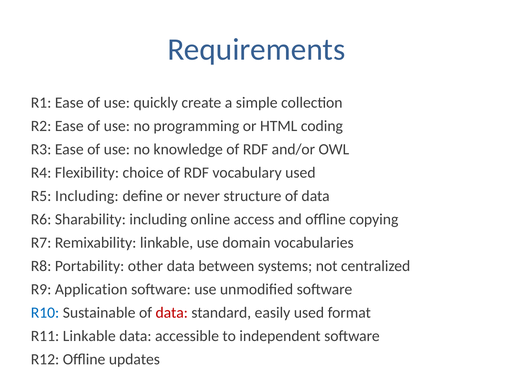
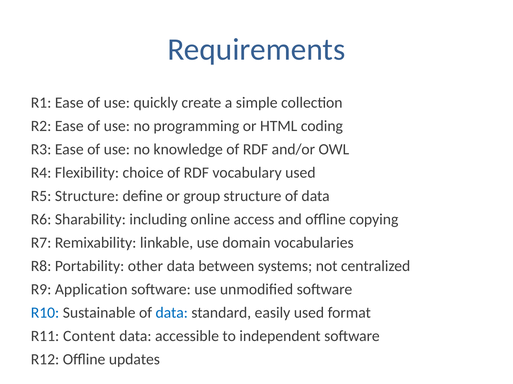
R5 Including: Including -> Structure (87, 196)
never: never -> group (202, 196)
data colour: red -> blue (172, 313)
R11 Linkable: Linkable -> Content (89, 337)
